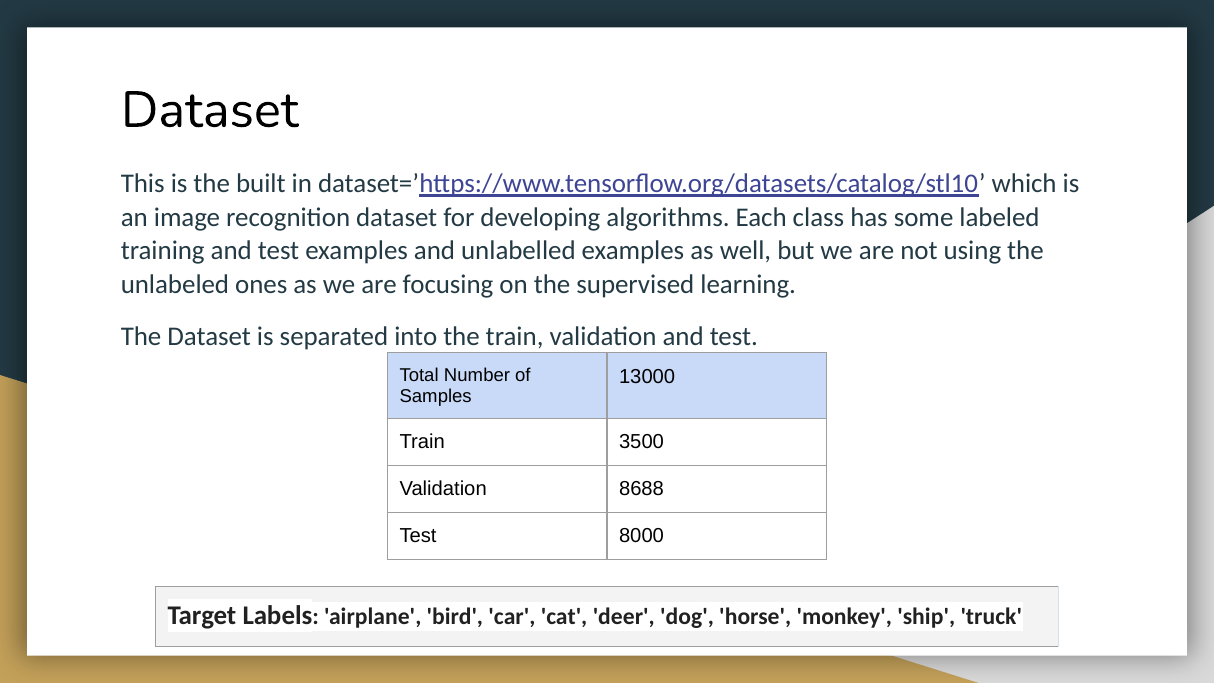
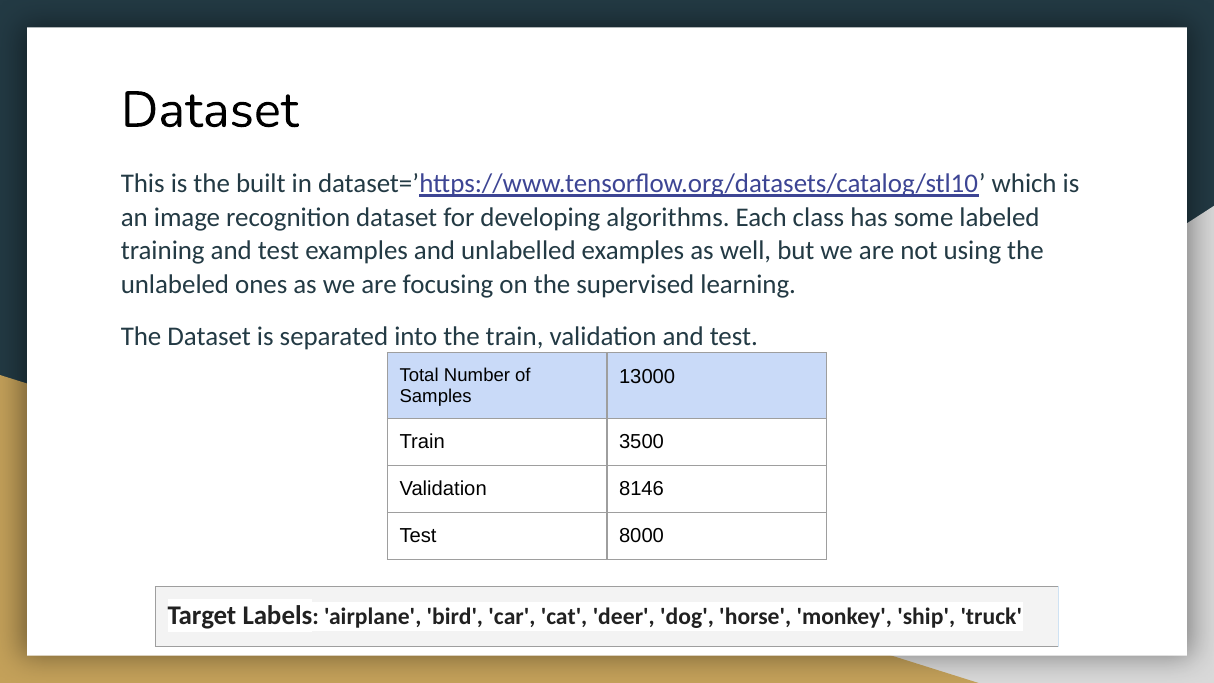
8688: 8688 -> 8146 (642, 489)
